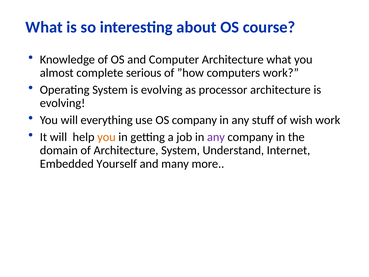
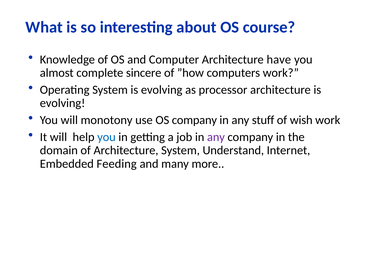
Architecture what: what -> have (279, 60)
serious: serious -> sincere (144, 73)
everything: everything -> monotony (107, 120)
you colour: orange -> blue (106, 137)
Yourself: Yourself -> Feeding (117, 164)
